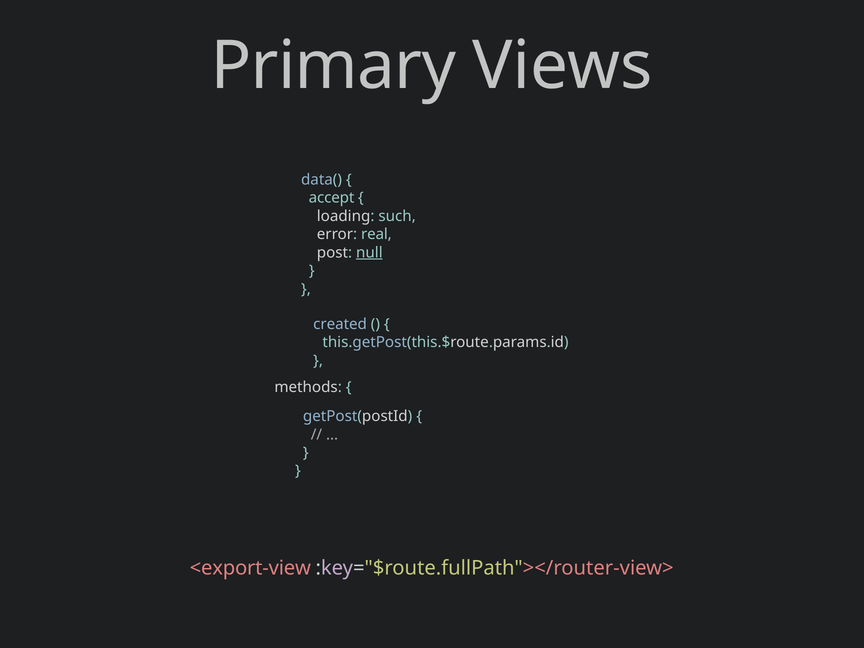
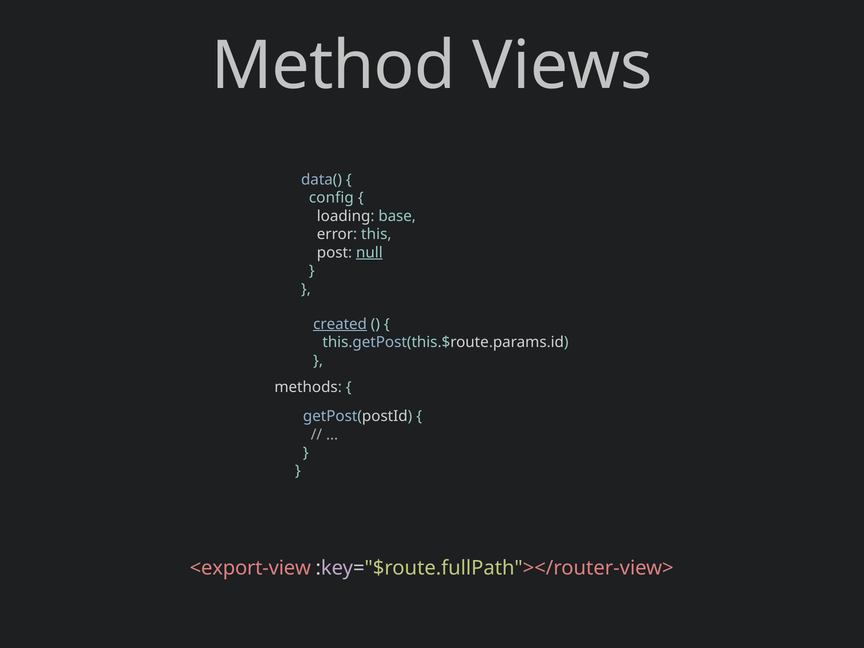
Primary: Primary -> Method (333, 66)
accept: accept -> config (331, 198)
such: such -> base (397, 216)
real: real -> this (376, 234)
created underline: none -> present (340, 324)
